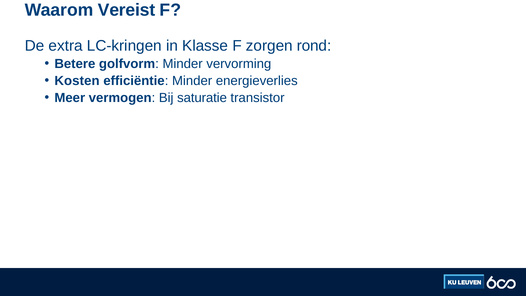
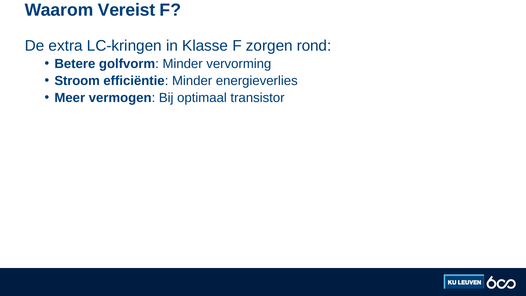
Kosten: Kosten -> Stroom (77, 81)
saturatie: saturatie -> optimaal (202, 98)
